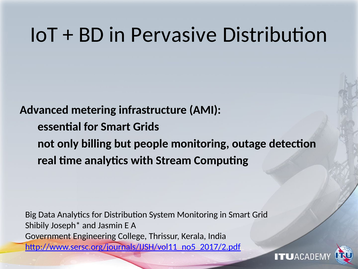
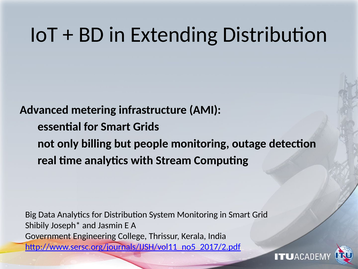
Pervasive: Pervasive -> Extending (174, 35)
